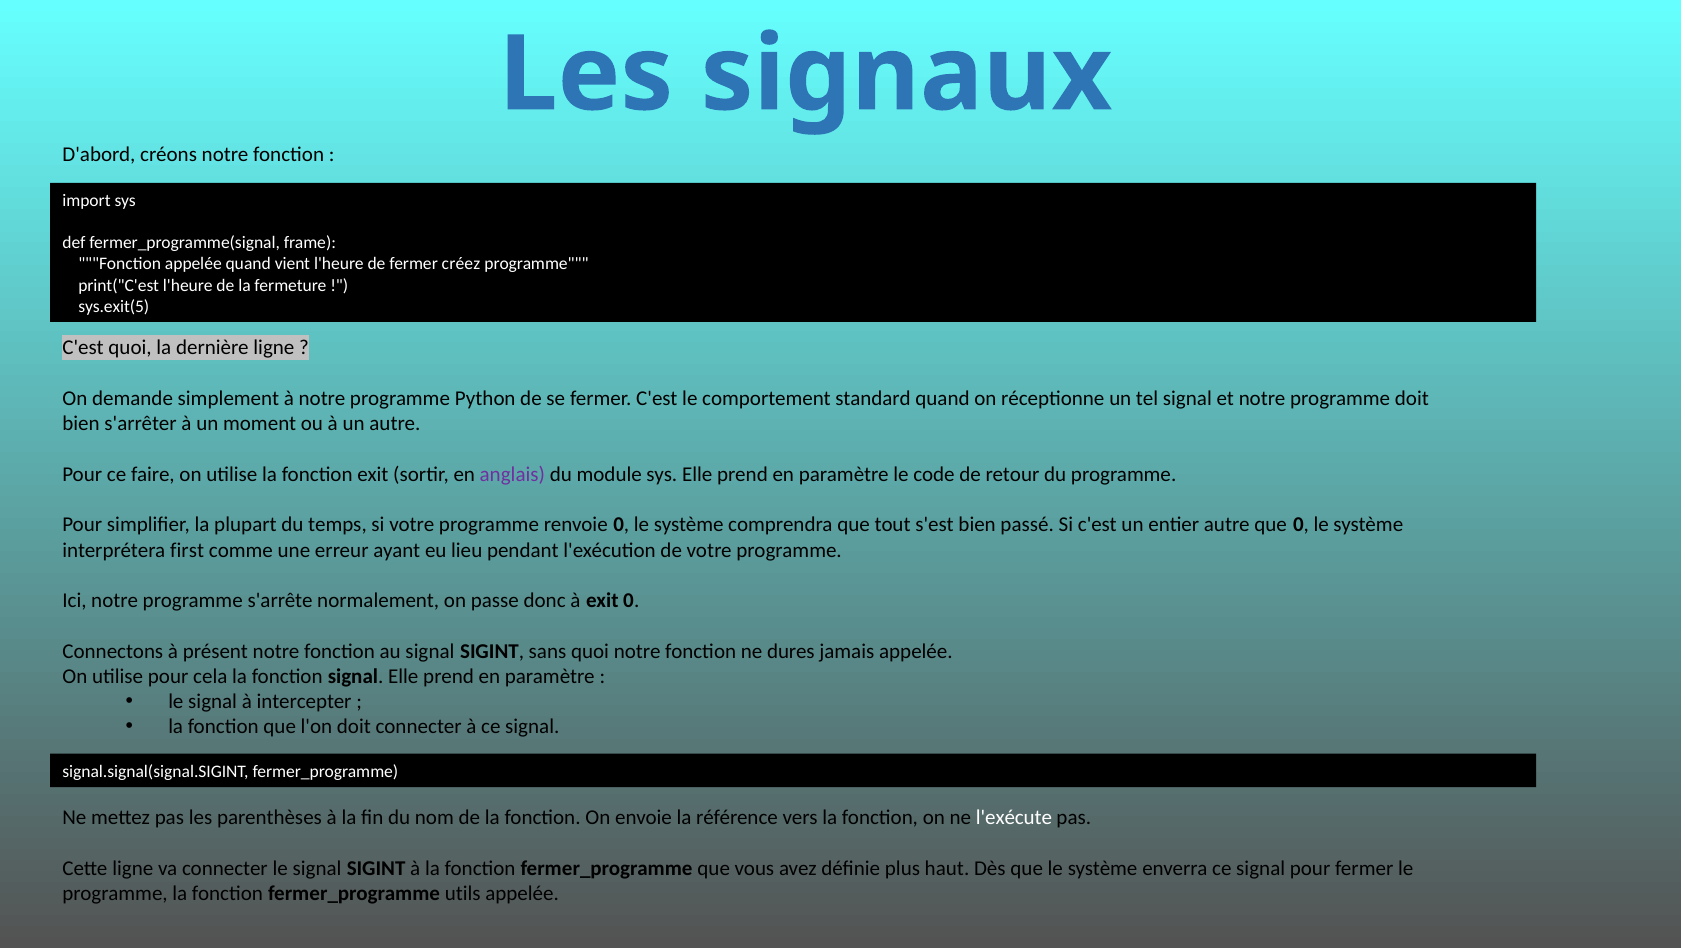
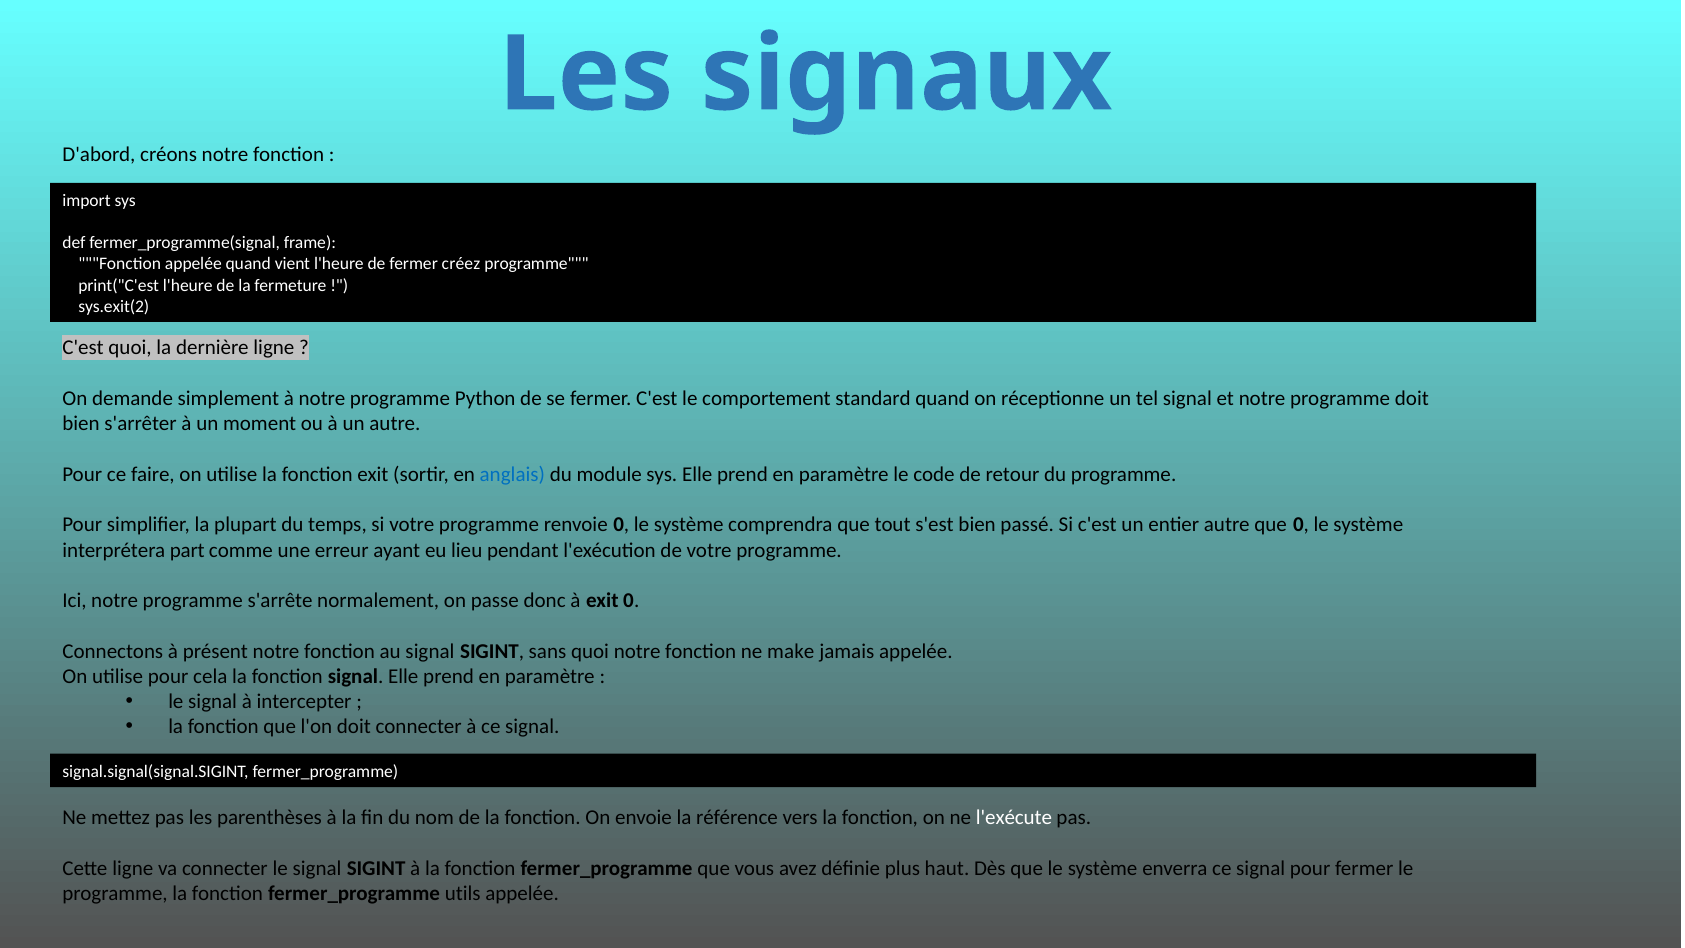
sys.exit(5: sys.exit(5 -> sys.exit(2 (114, 306)
anglais colour: purple -> blue (512, 474)
first: first -> part (187, 550)
dures: dures -> make (791, 651)
